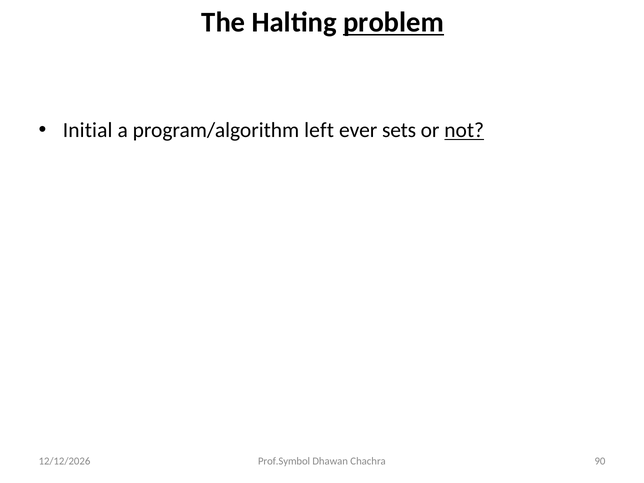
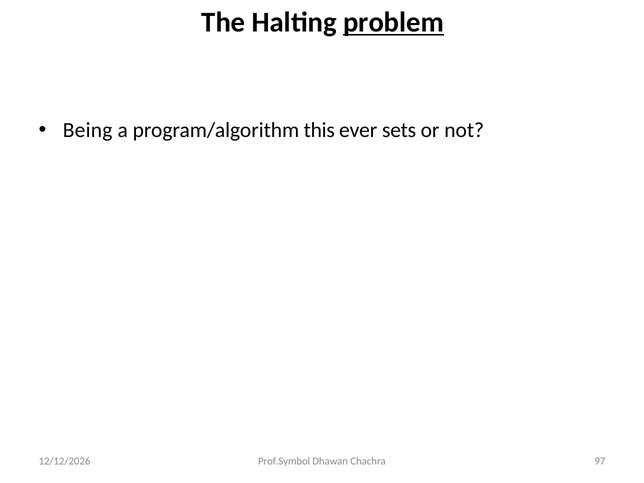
Initial: Initial -> Being (88, 130)
left: left -> this (319, 130)
not underline: present -> none (464, 130)
90: 90 -> 97 (600, 461)
